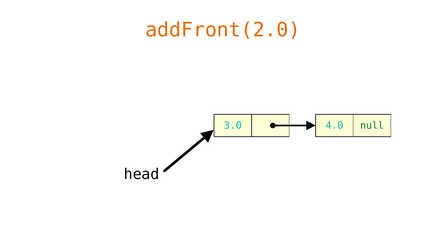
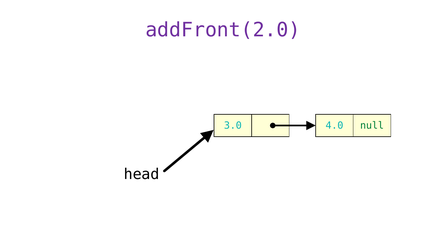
addFront(2.0 colour: orange -> purple (223, 30)
